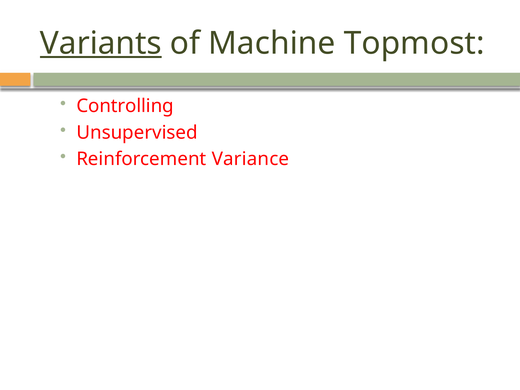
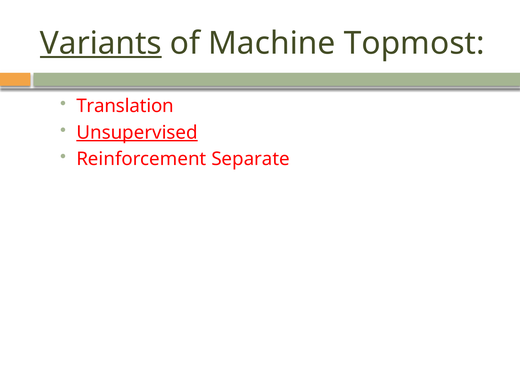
Controlling: Controlling -> Translation (125, 106)
Unsupervised underline: none -> present (137, 133)
Variance: Variance -> Separate (251, 159)
